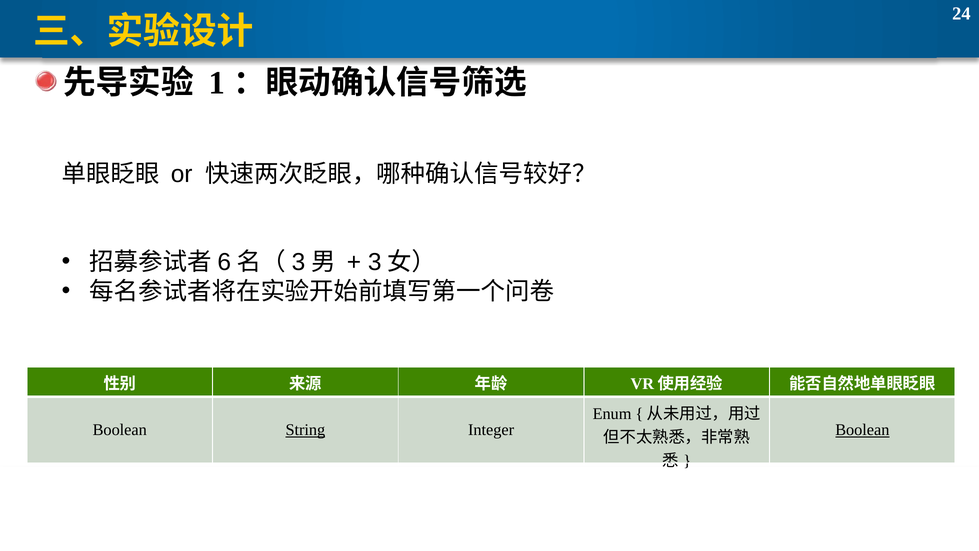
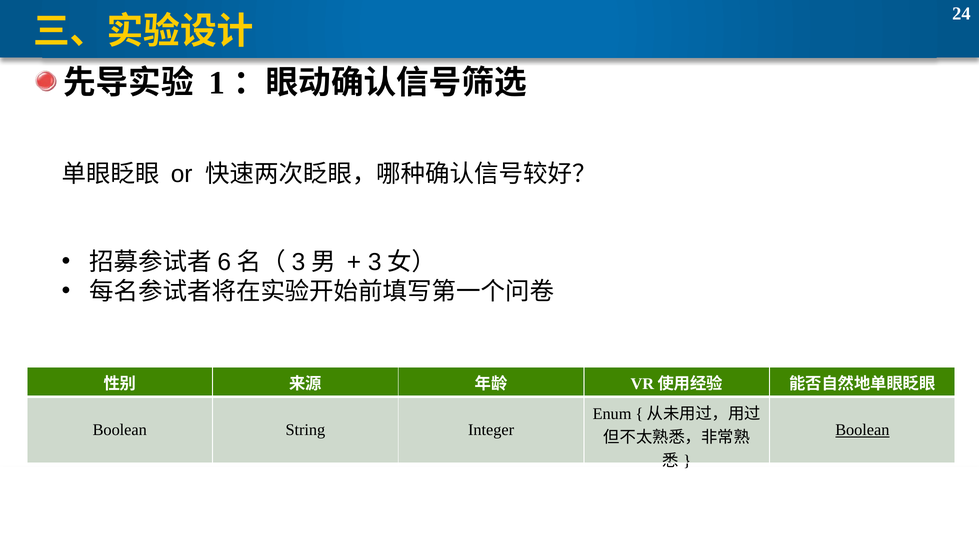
String underline: present -> none (305, 430)
